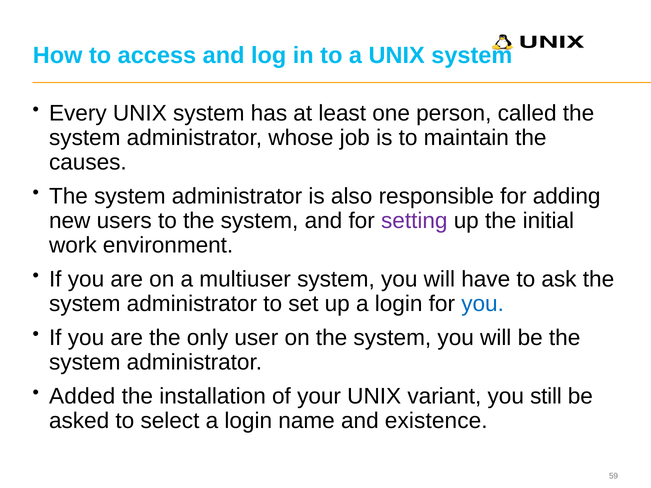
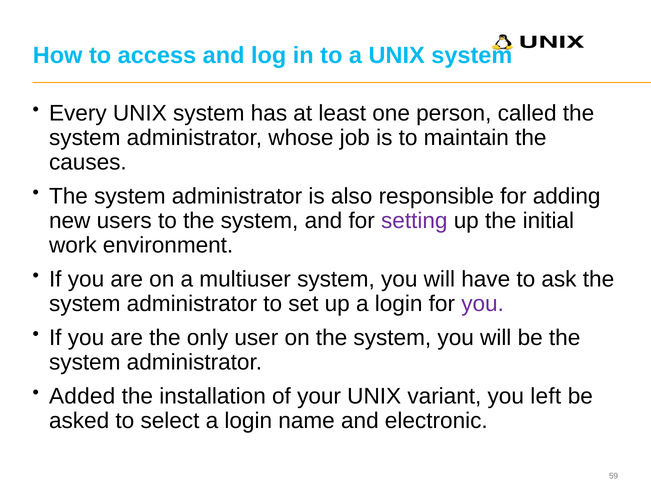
you colour: blue -> purple (483, 304)
still: still -> left (546, 396)
existence: existence -> electronic (436, 421)
